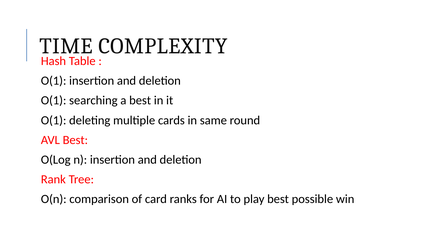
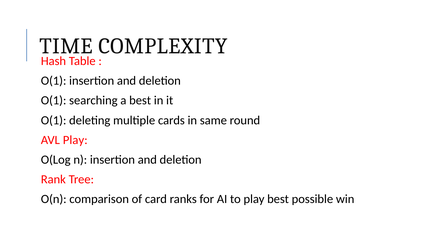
AVL Best: Best -> Play (75, 140)
